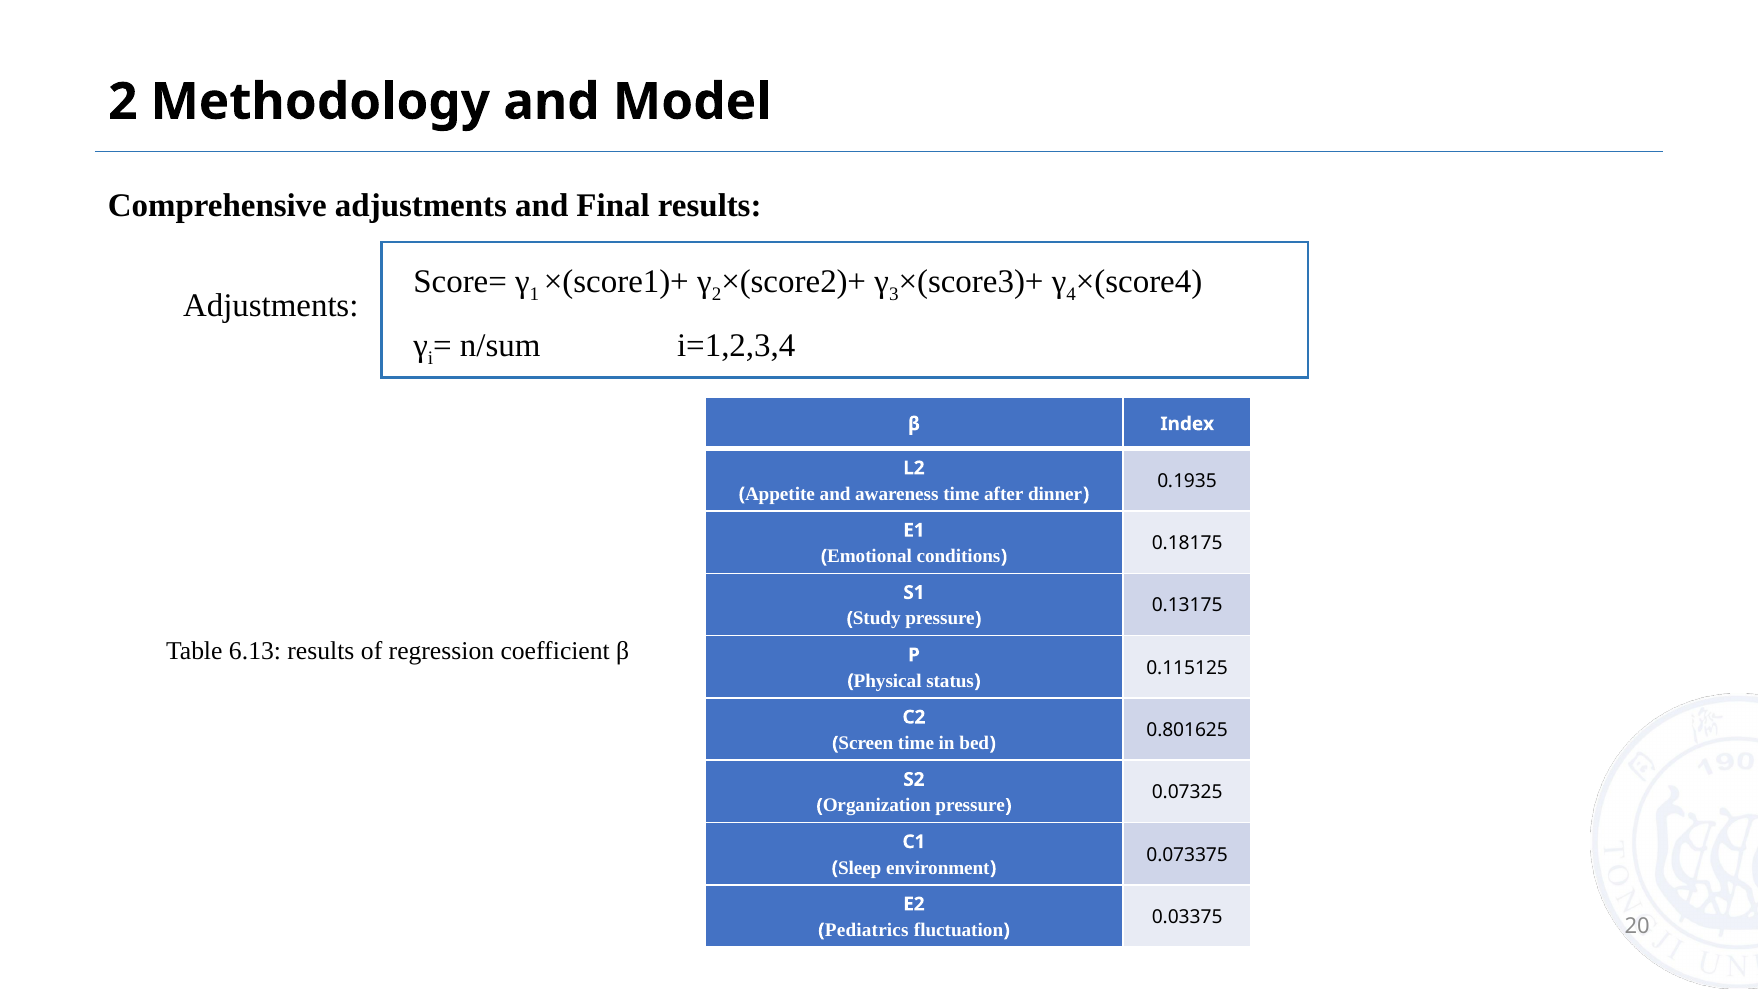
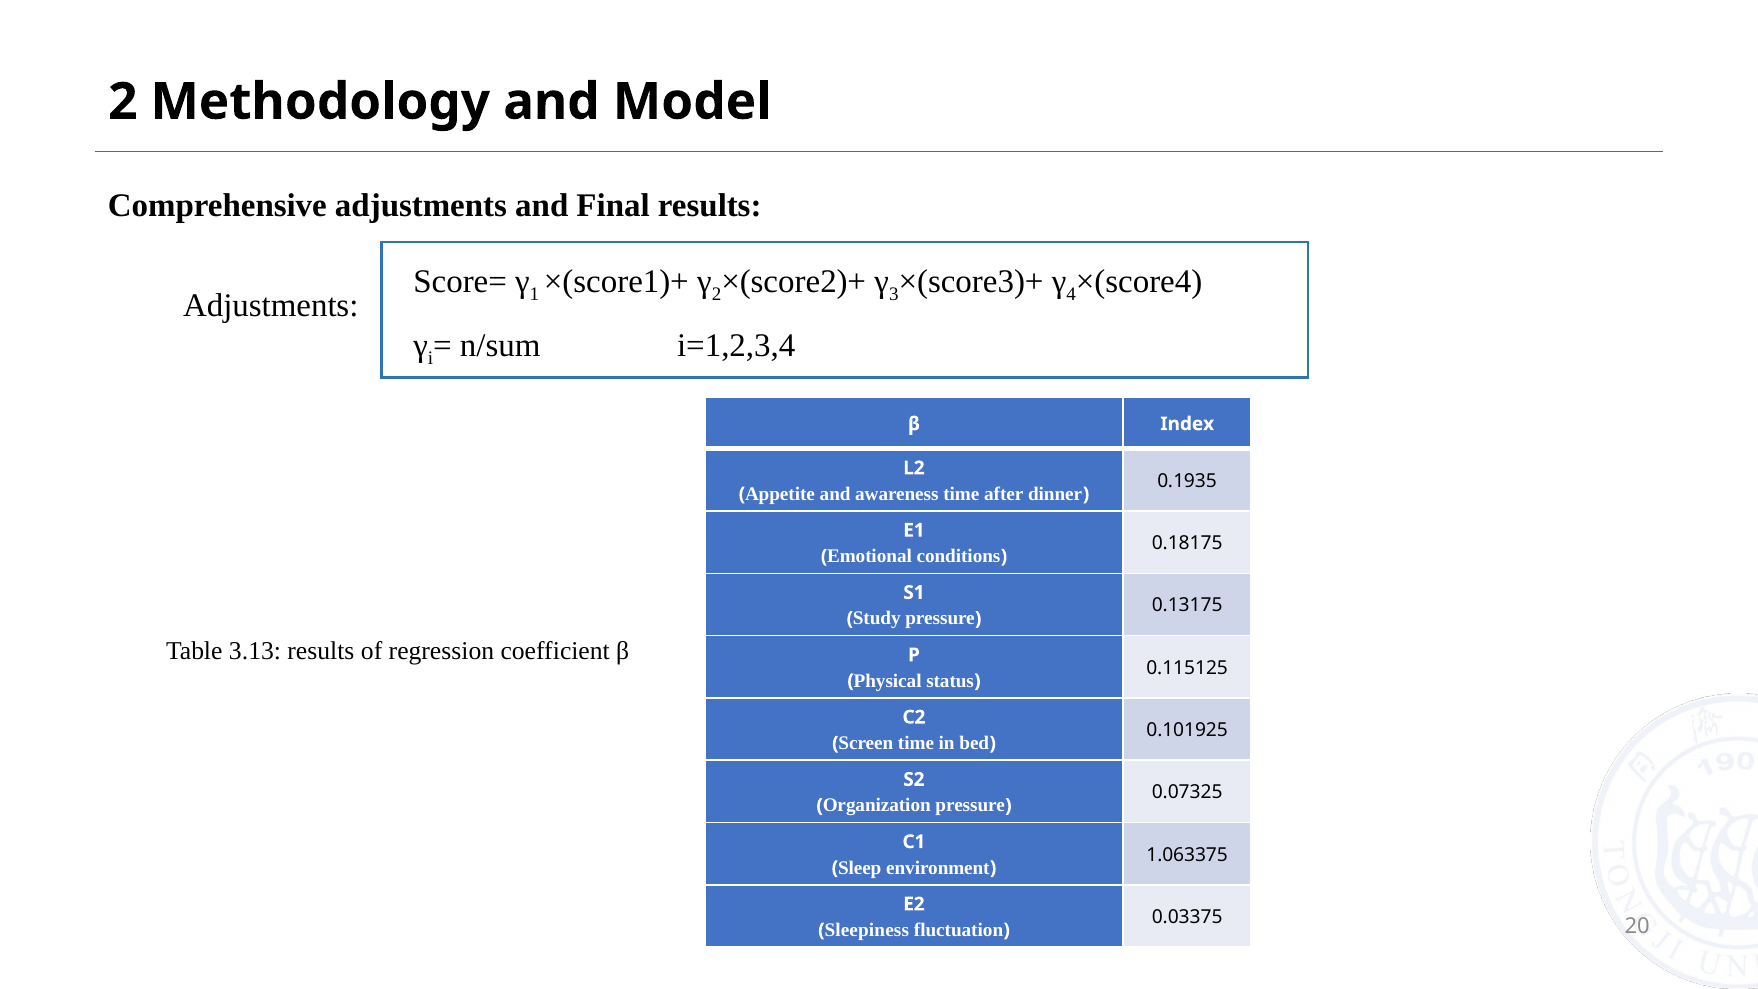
6.13: 6.13 -> 3.13 (255, 651)
0.801625: 0.801625 -> 0.101925 (1187, 730)
0.073375: 0.073375 -> 1.063375 (1187, 855)
Pediatrics: Pediatrics -> Sleepiness (867, 930)
